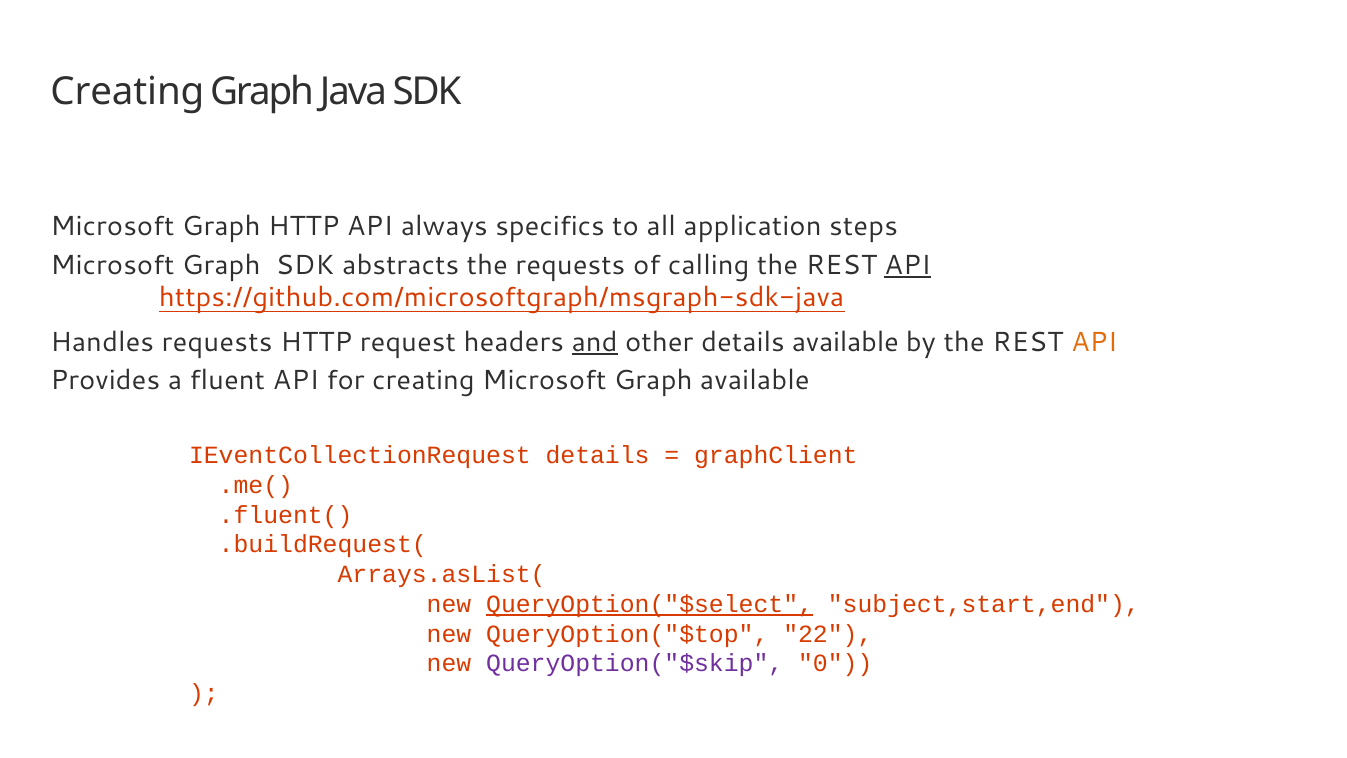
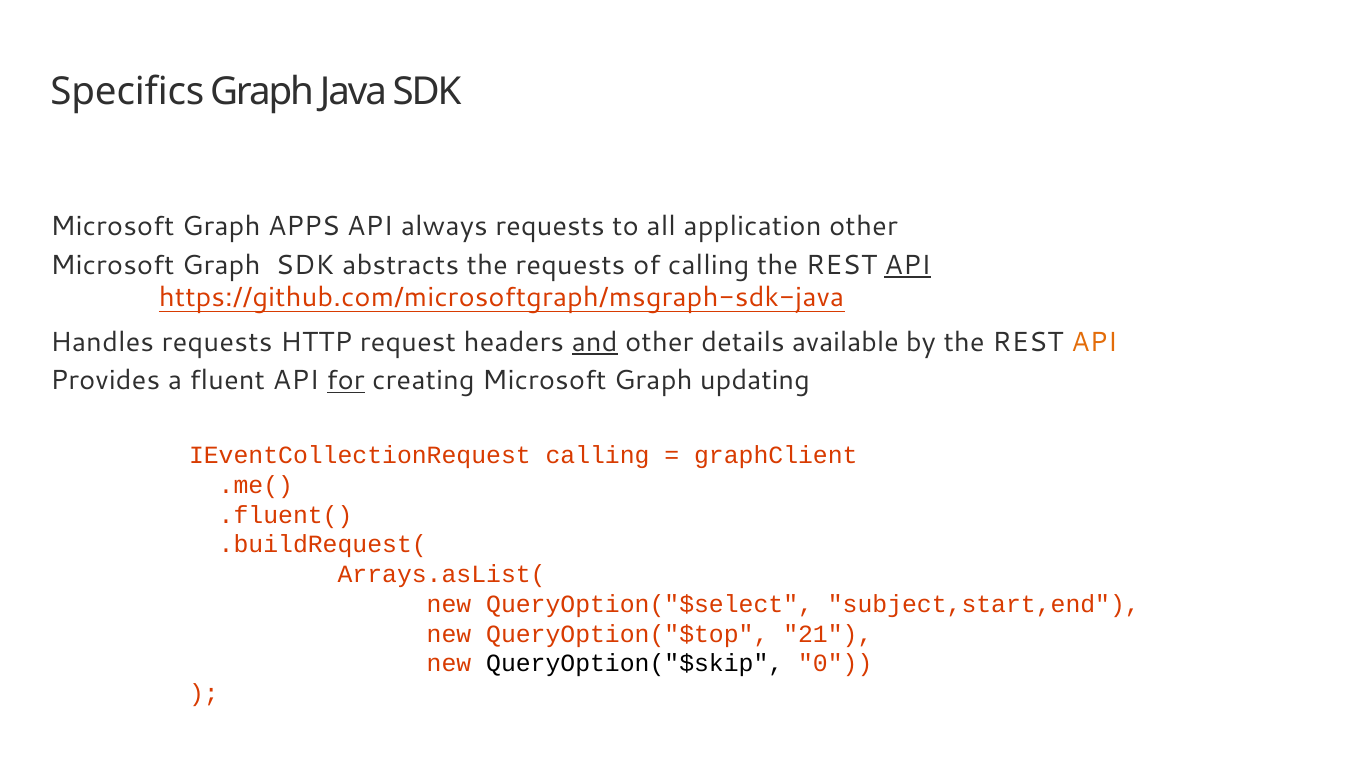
Creating: Creating -> Specifics (127, 92)
Graph HTTP: HTTP -> APPS (304, 226)
always specifics: specifics -> requests (550, 226)
application steps: steps -> other (863, 226)
for underline: none -> present (346, 380)
Graph available: available -> updating (755, 380)
IEventCollectionRequest details: details -> calling (598, 455)
QueryOption("$select underline: present -> none (650, 604)
22: 22 -> 21 (828, 633)
QueryOption("$skip colour: purple -> black (635, 663)
